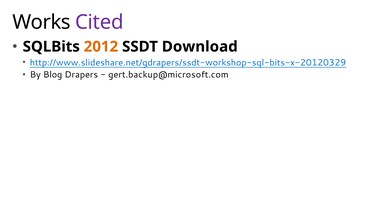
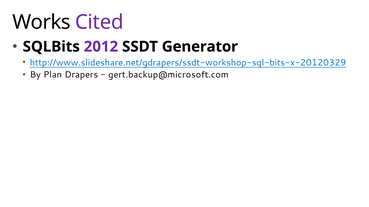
2012 colour: orange -> purple (101, 47)
Download: Download -> Generator (200, 47)
Blog: Blog -> Plan (53, 75)
